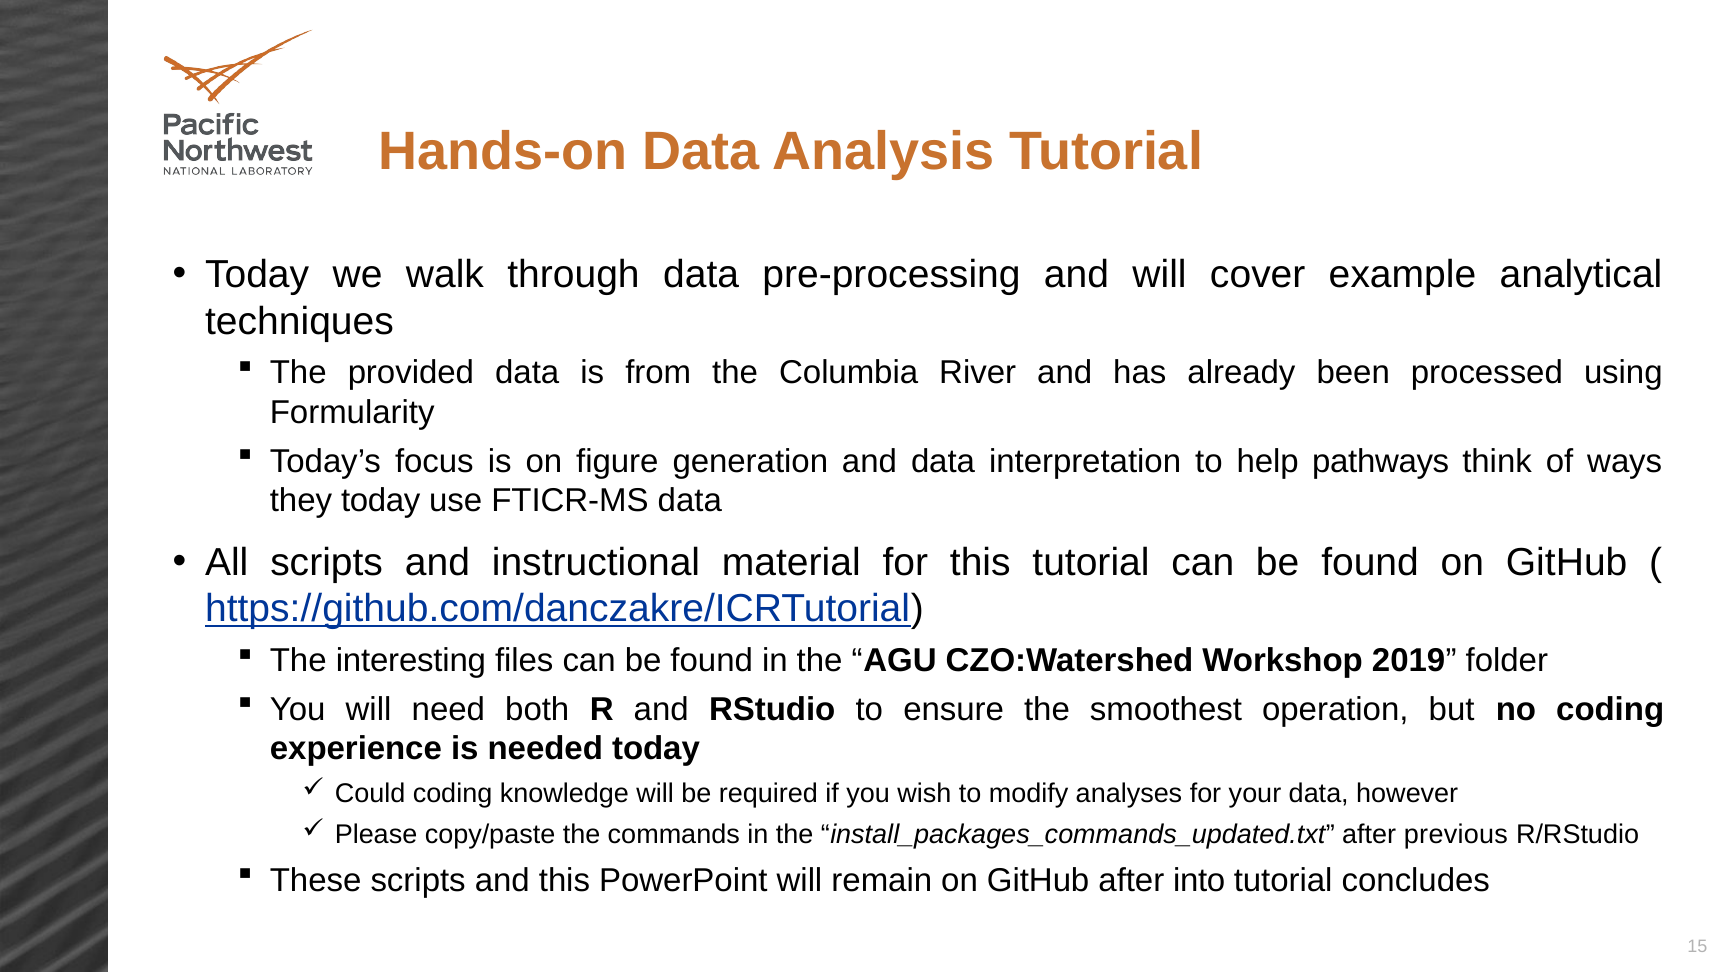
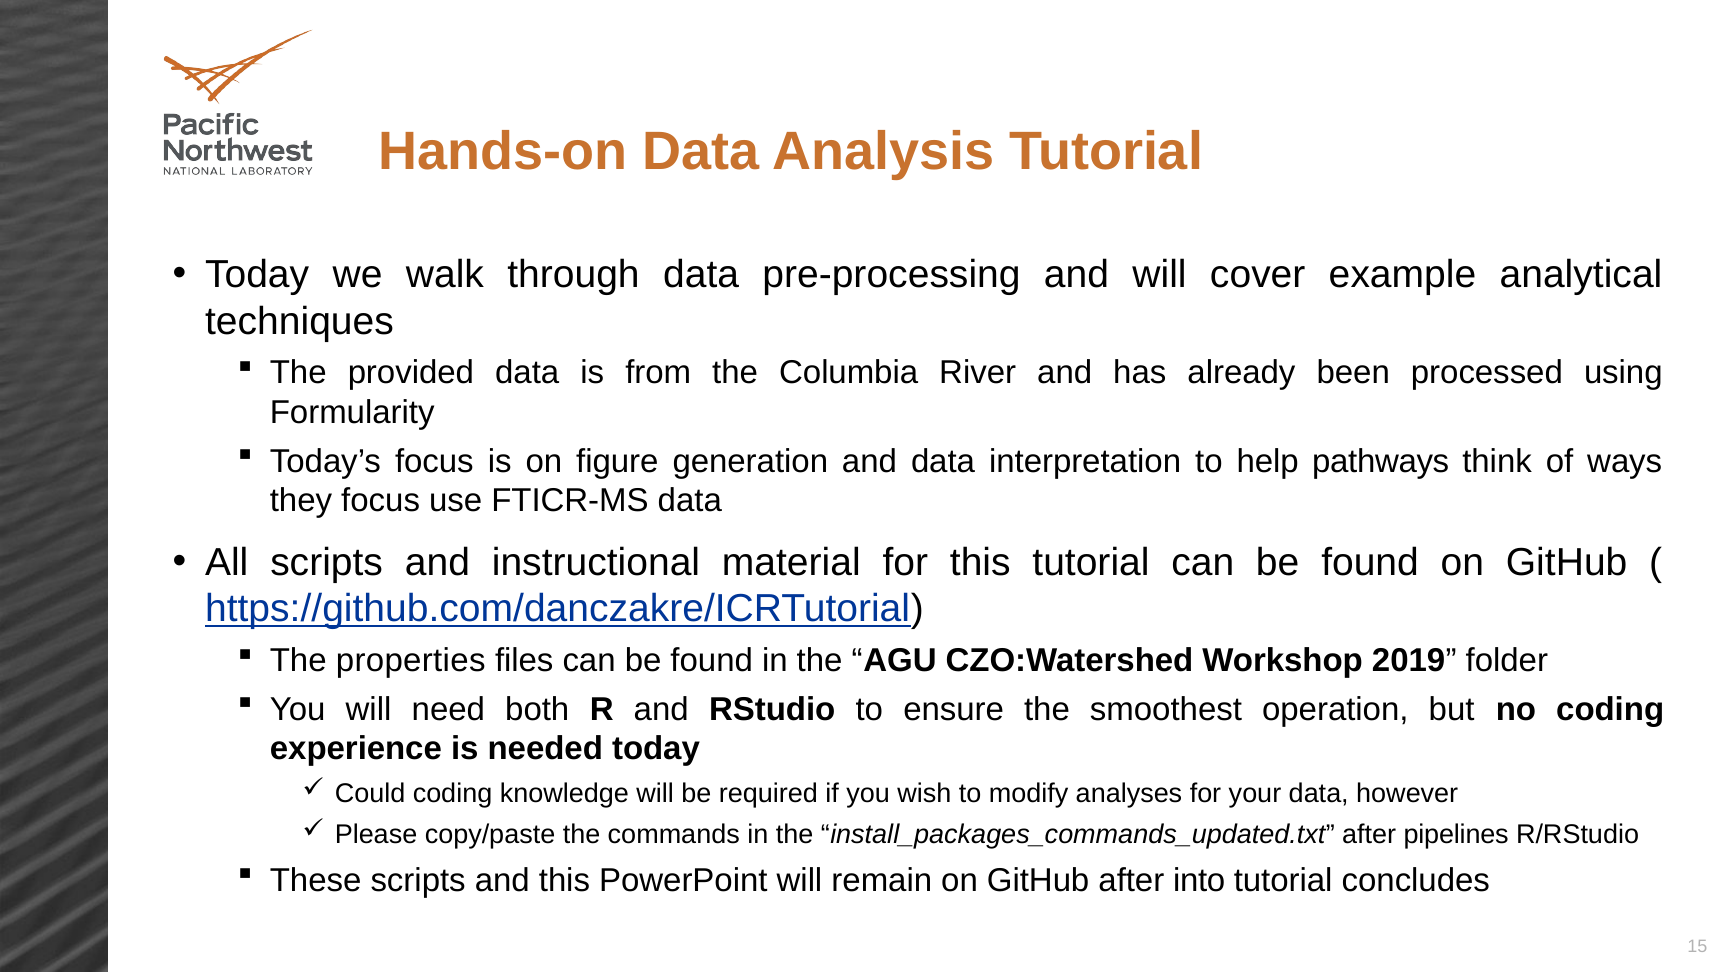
they today: today -> focus (381, 501)
interesting: interesting -> properties (411, 661)
previous: previous -> pipelines (1456, 836)
